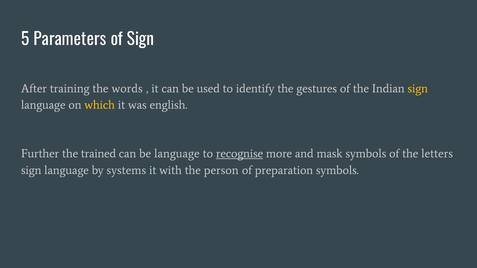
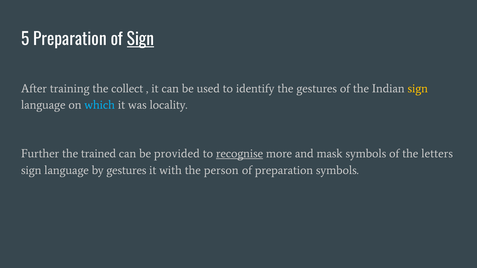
5 Parameters: Parameters -> Preparation (70, 40)
Sign underline: none -> present (140, 40)
words: words -> collect (127, 89)
which colour: yellow -> light blue (100, 105)
english: english -> locality (169, 105)
be language: language -> provided (177, 154)
by systems: systems -> gestures (126, 170)
